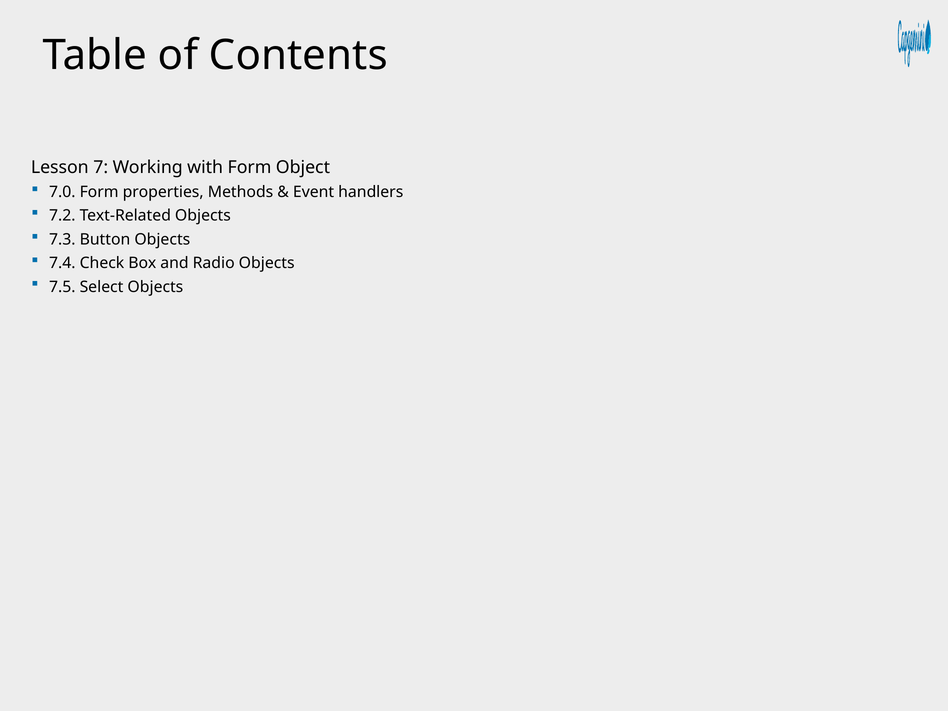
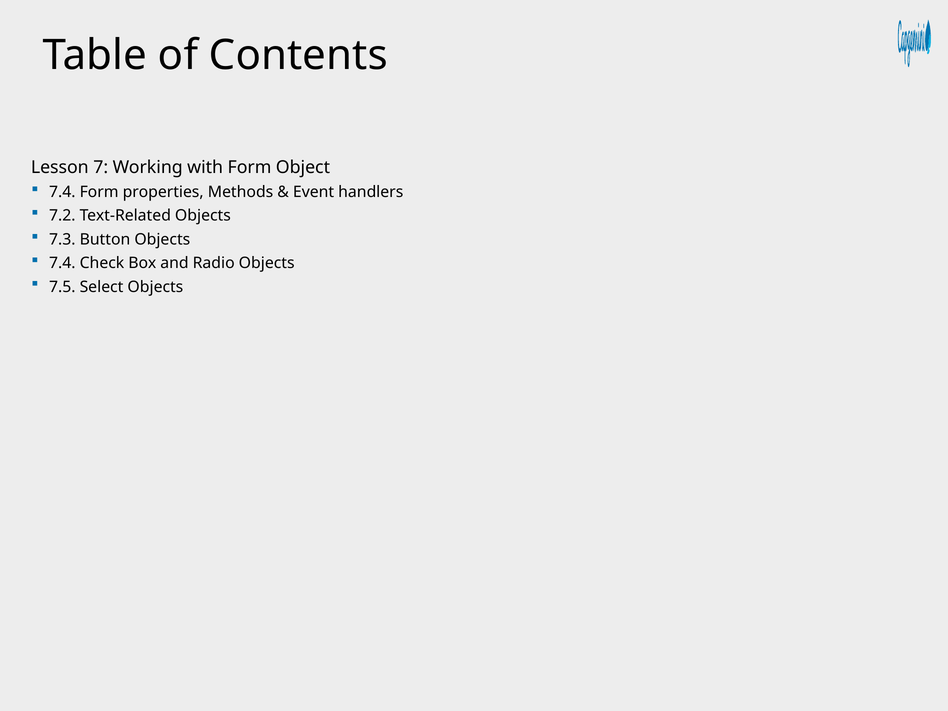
7.0: 7.0 -> 7.4 (62, 192)
